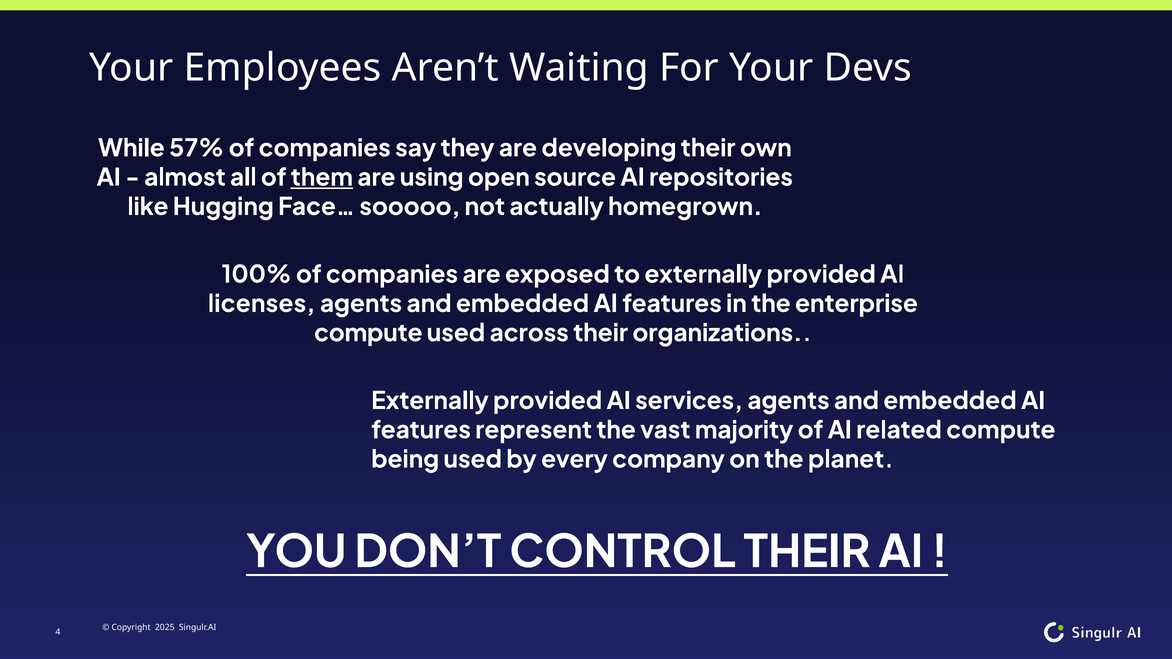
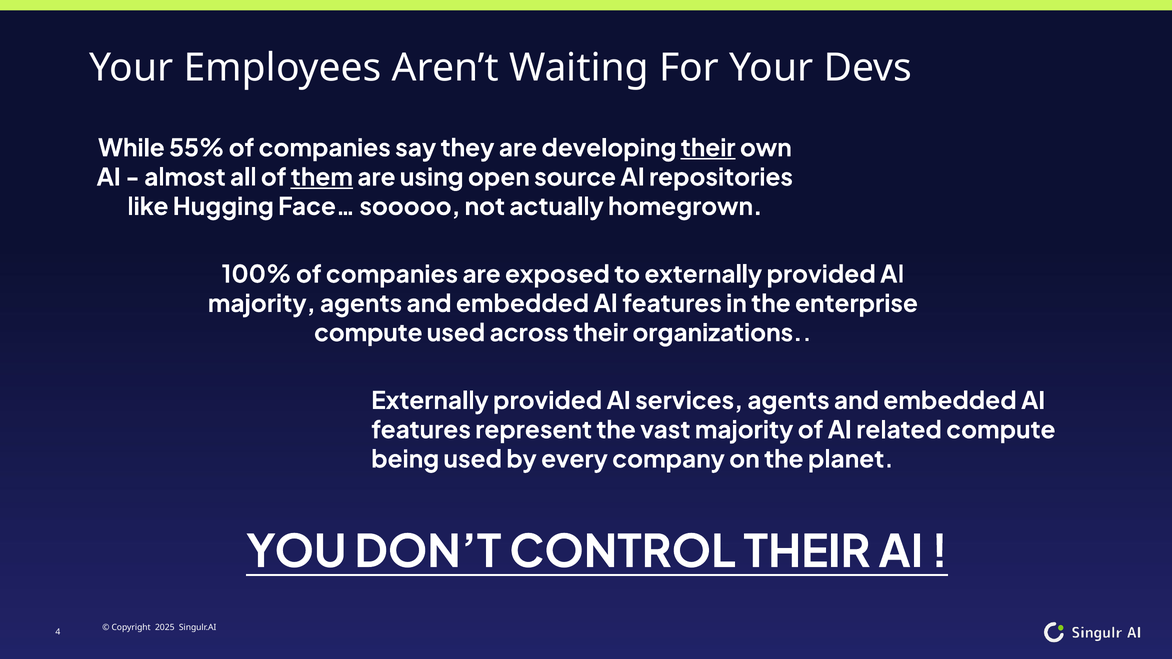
57%: 57% -> 55% (197, 148)
their underline: none -> present (708, 148)
licenses: licenses -> majority (262, 304)
